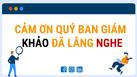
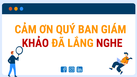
KHẢO colour: black -> red (35, 43)
